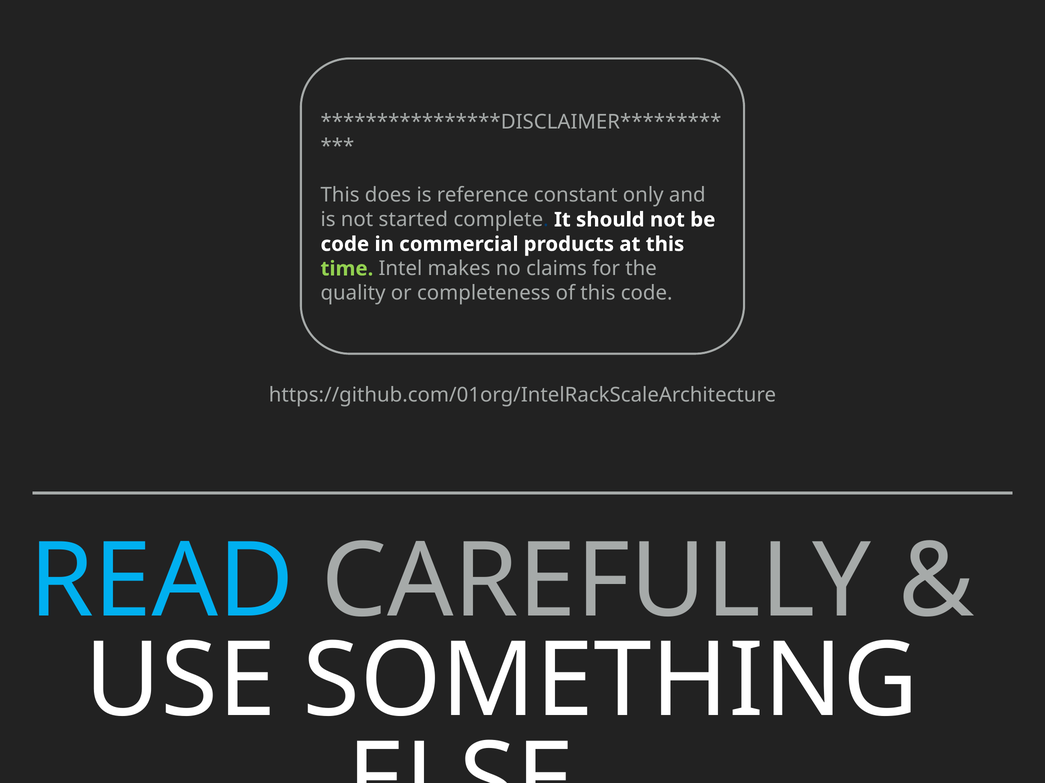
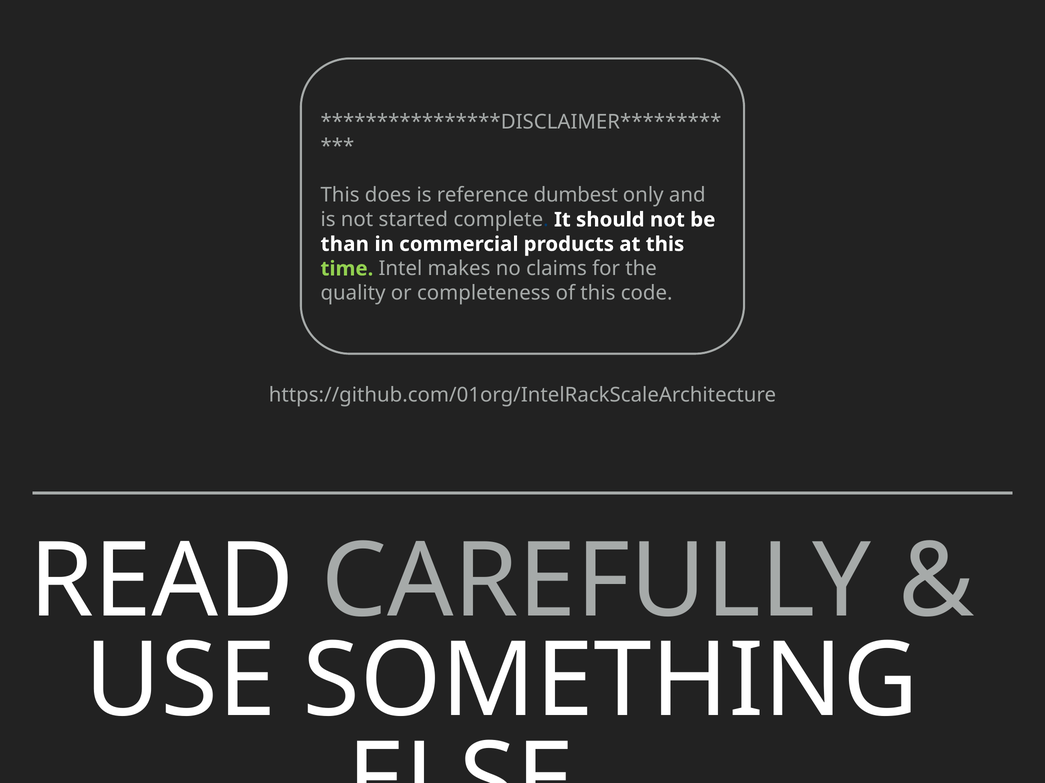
constant: constant -> dumbest (576, 195)
code: code -> than (345, 244)
READ colour: light blue -> white (162, 582)
